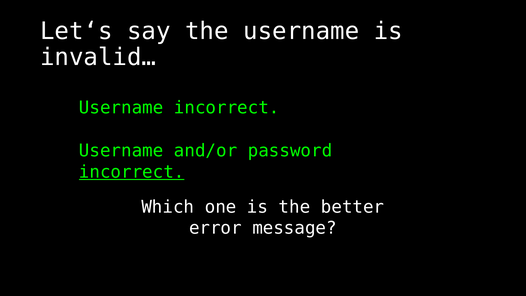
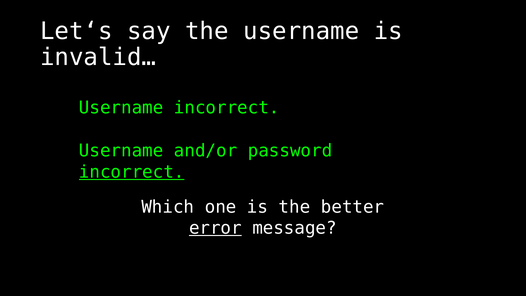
error underline: none -> present (215, 228)
